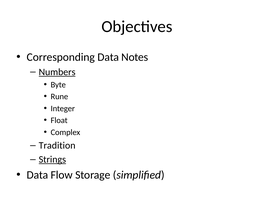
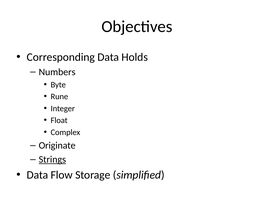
Notes: Notes -> Holds (135, 57)
Numbers underline: present -> none (57, 72)
Tradition: Tradition -> Originate (57, 145)
